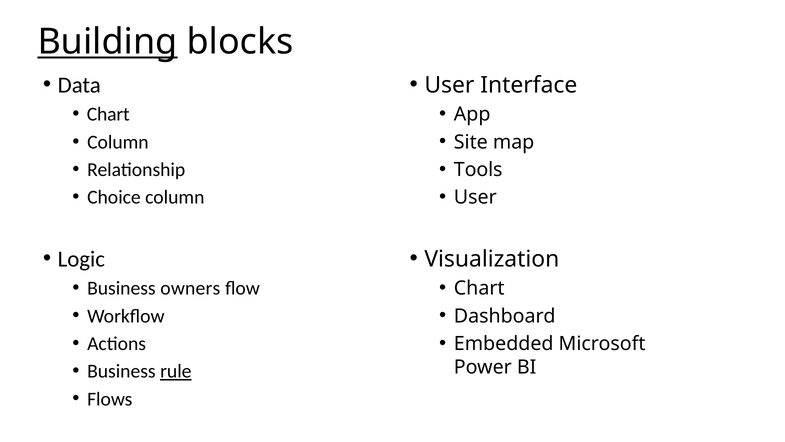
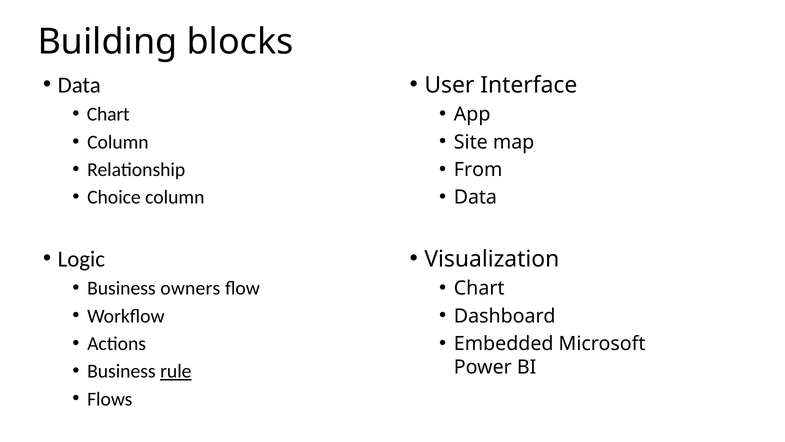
Building underline: present -> none (107, 42)
Tools: Tools -> From (478, 170)
User: User -> Data (475, 197)
